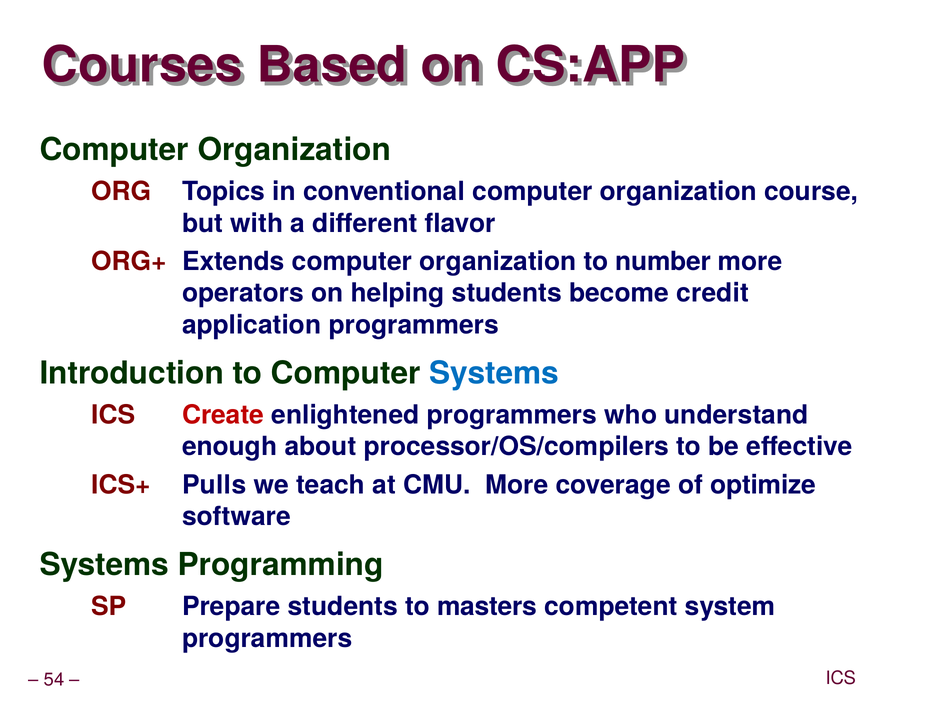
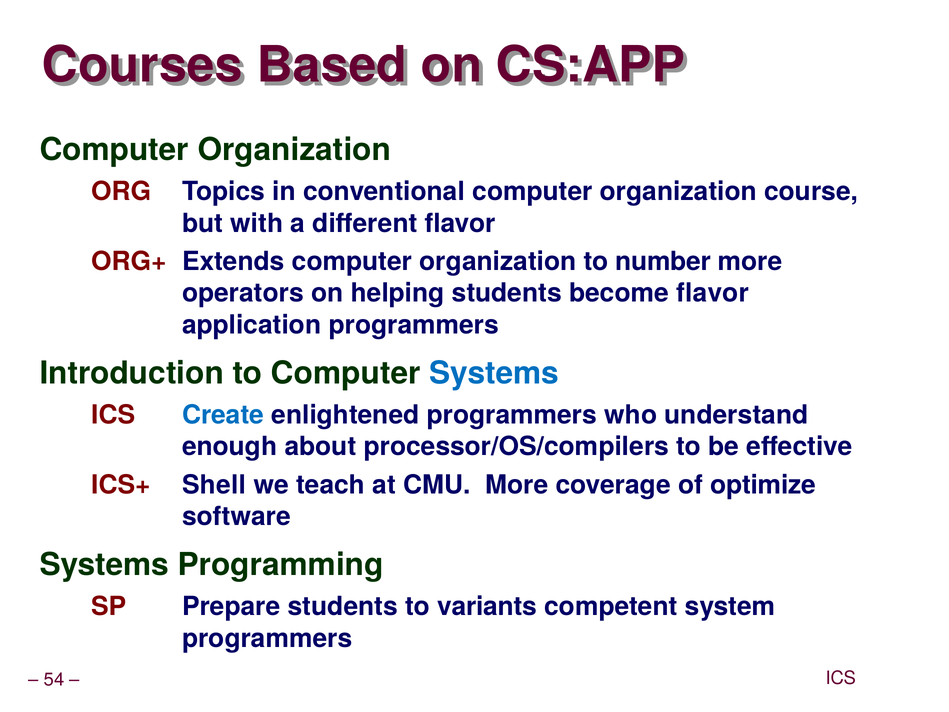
become credit: credit -> flavor (713, 293)
Create colour: red -> blue (223, 415)
Pulls: Pulls -> Shell (214, 485)
masters: masters -> variants (487, 606)
